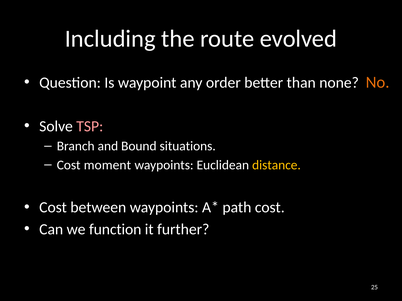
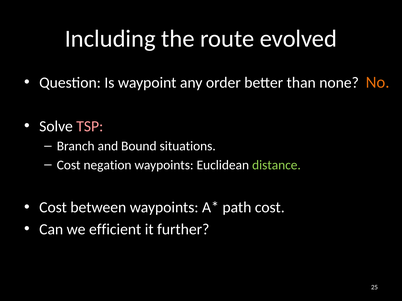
moment: moment -> negation (108, 165)
distance colour: yellow -> light green (276, 165)
function: function -> efficient (115, 230)
